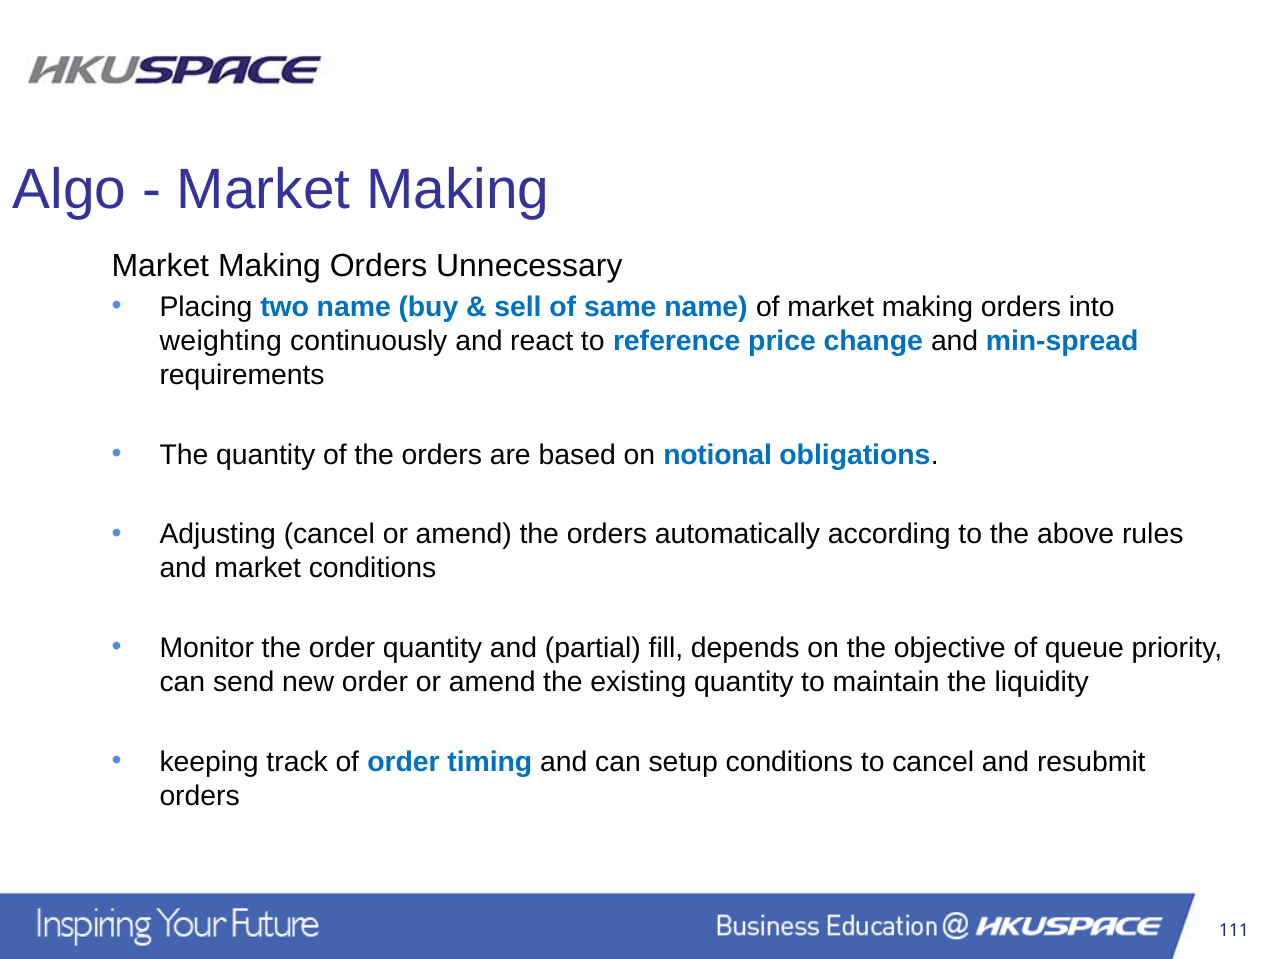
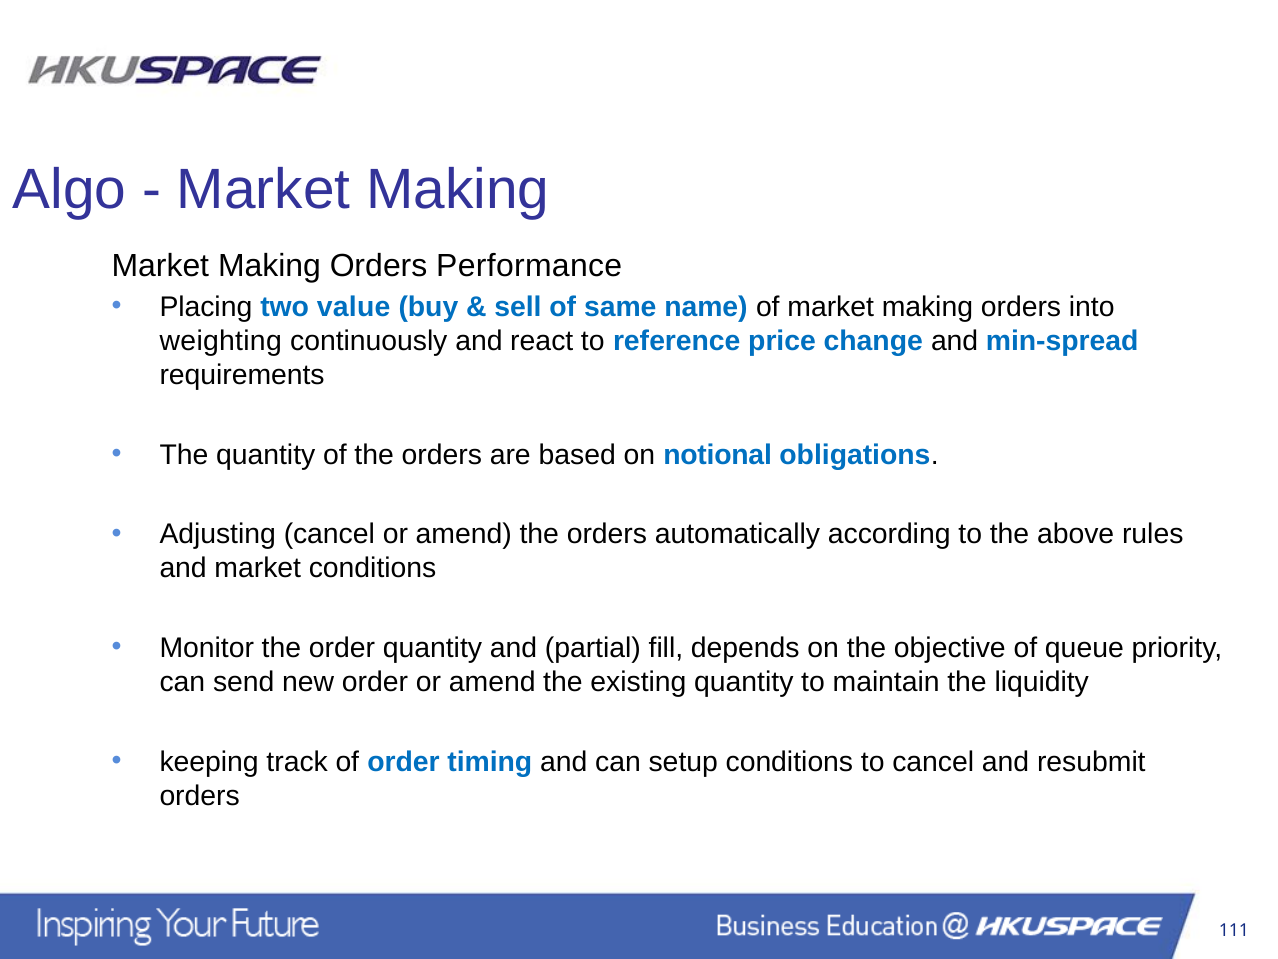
Unnecessary: Unnecessary -> Performance (529, 265)
two name: name -> value (354, 307)
